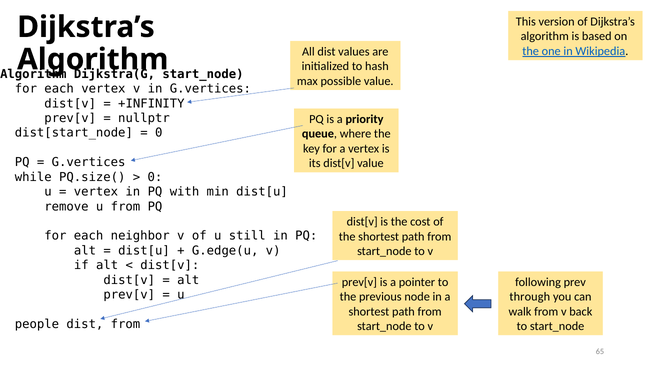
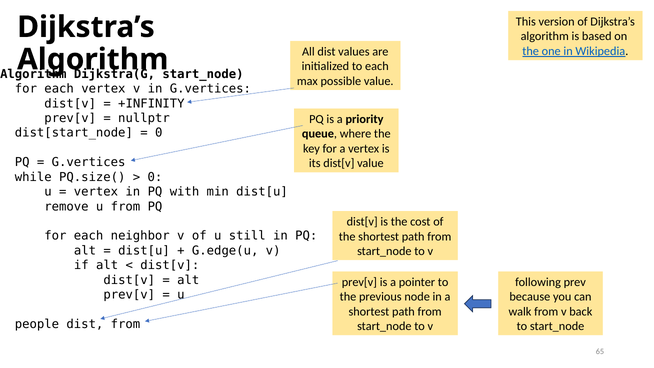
to hash: hash -> each (377, 66)
through: through -> because (530, 297)
